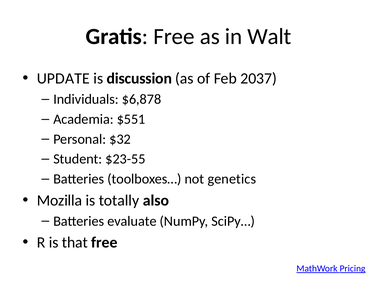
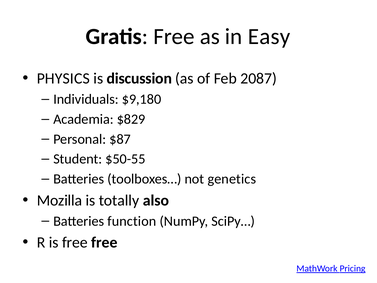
Walt: Walt -> Easy (269, 36)
UPDATE: UPDATE -> PHYSICS (63, 78)
2037: 2037 -> 2087 (259, 78)
$6,878: $6,878 -> $9,180 (142, 99)
$551: $551 -> $829 (131, 119)
$32: $32 -> $87 (120, 139)
$23-55: $23-55 -> $50-55 (125, 159)
evaluate: evaluate -> function (132, 221)
is that: that -> free (75, 242)
